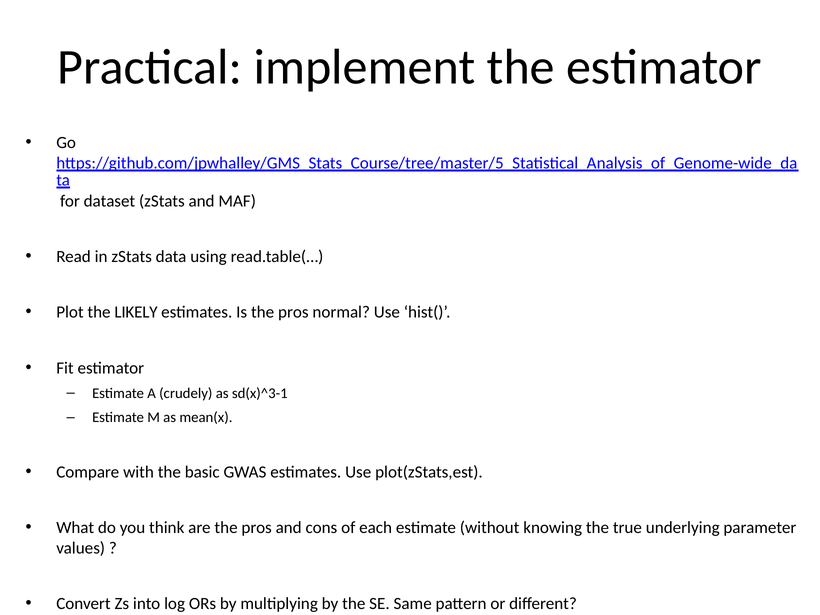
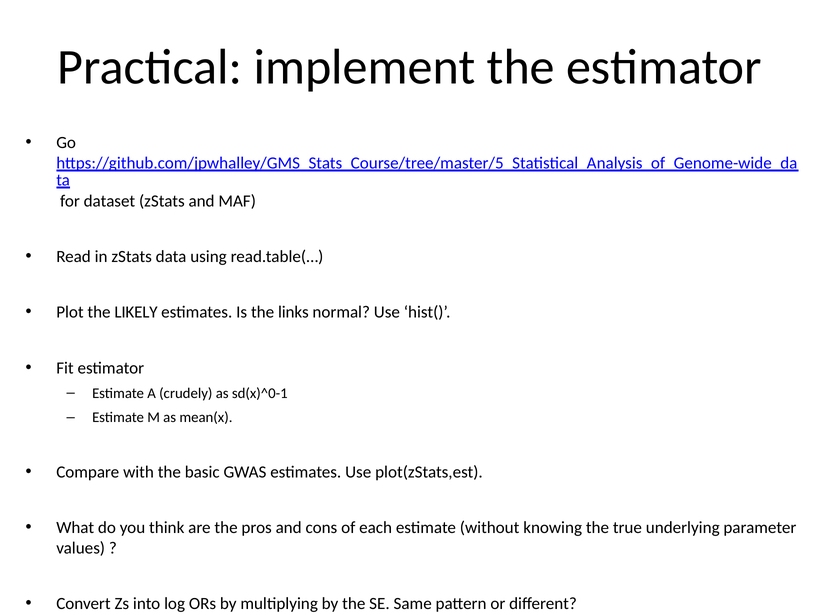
Is the pros: pros -> links (293, 312)
sd(x)^3-1: sd(x)^3-1 -> sd(x)^0-1 (260, 393)
